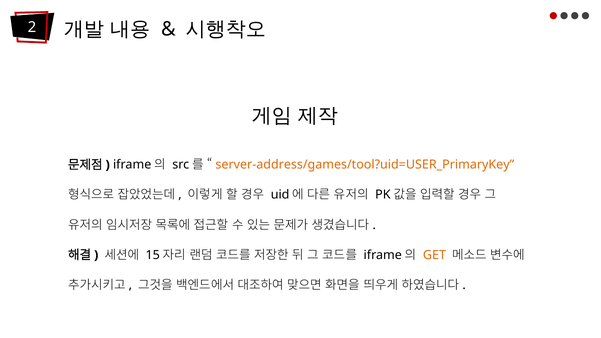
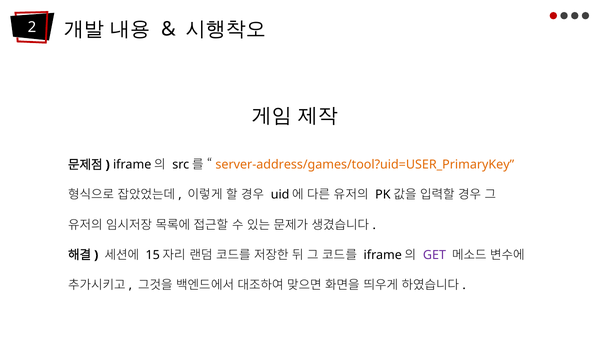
GET colour: orange -> purple (434, 255)
